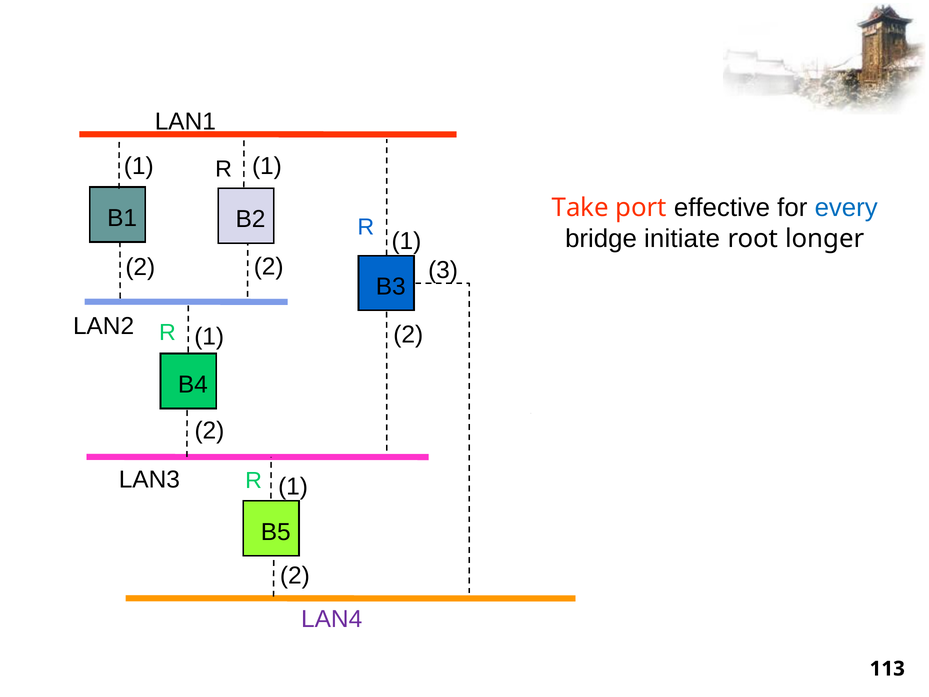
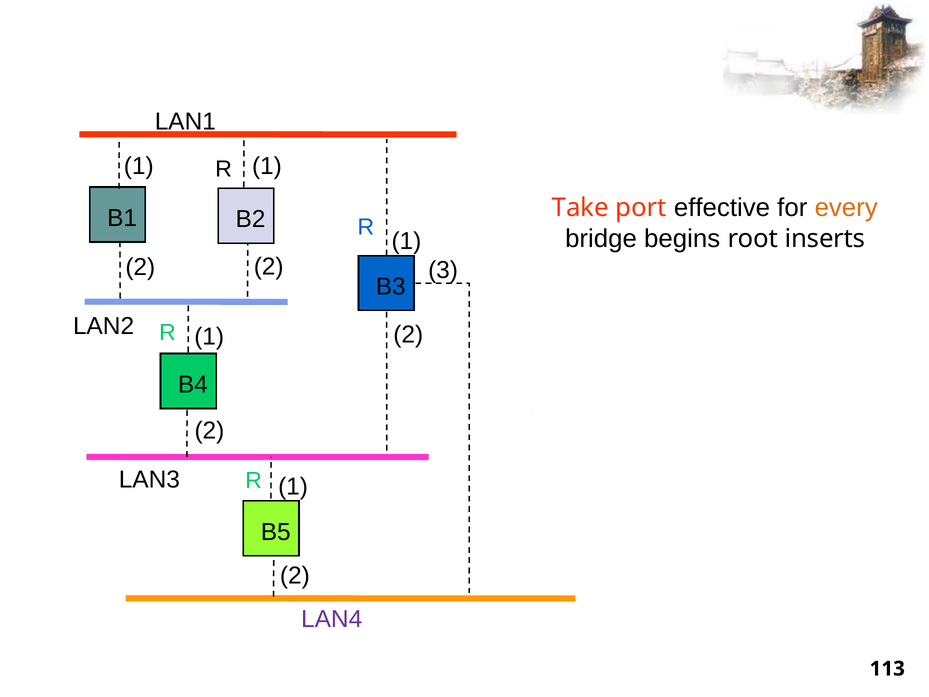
every colour: blue -> orange (846, 208)
initiate: initiate -> begins (682, 239)
longer: longer -> inserts (825, 239)
